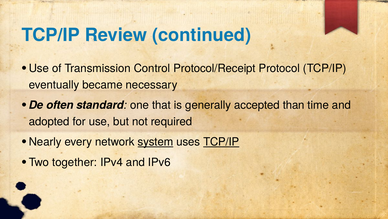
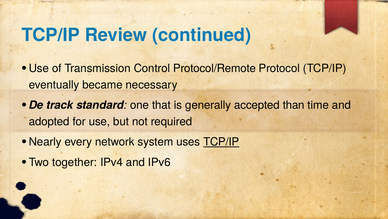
Protocol/Receipt: Protocol/Receipt -> Protocol/Remote (214, 68)
often: often -> track (60, 105)
system underline: present -> none (155, 141)
